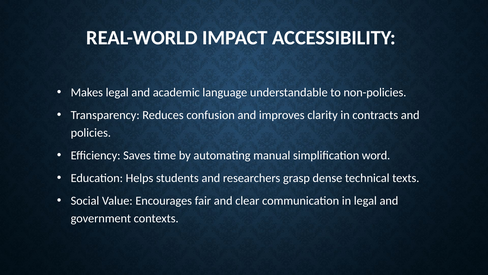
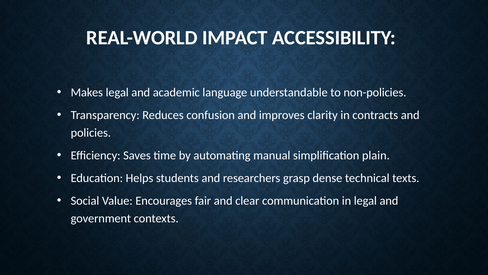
word: word -> plain (376, 155)
